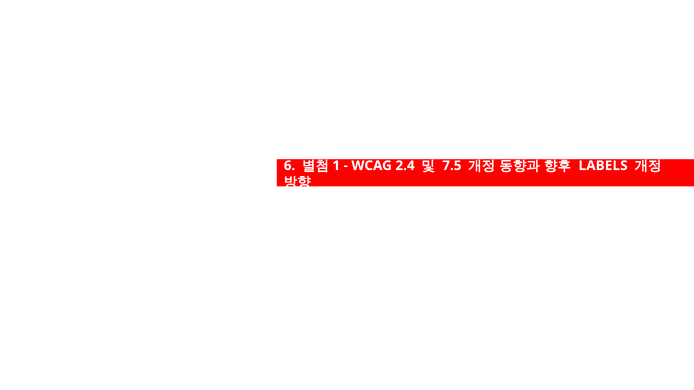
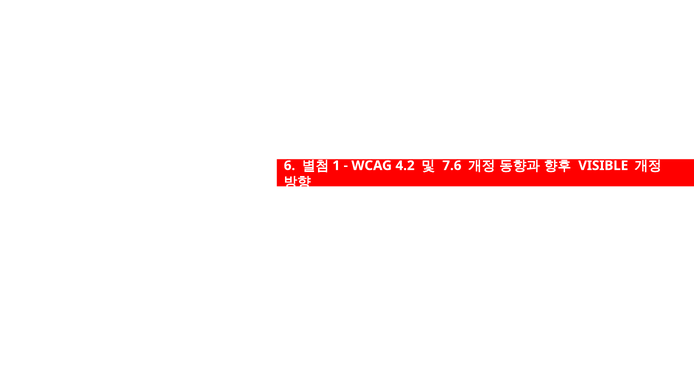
2.4: 2.4 -> 4.2 (405, 166)
7.5: 7.5 -> 7.6 (452, 166)
LABELS: LABELS -> VISIBLE (603, 166)
